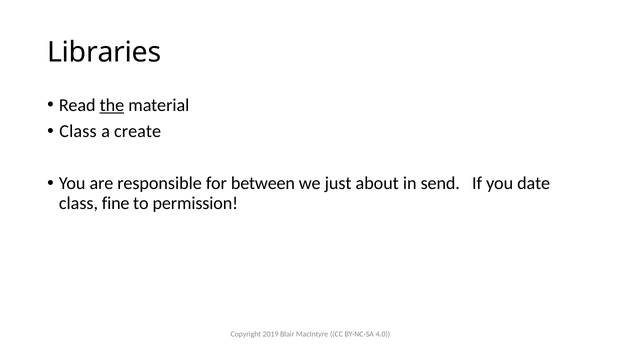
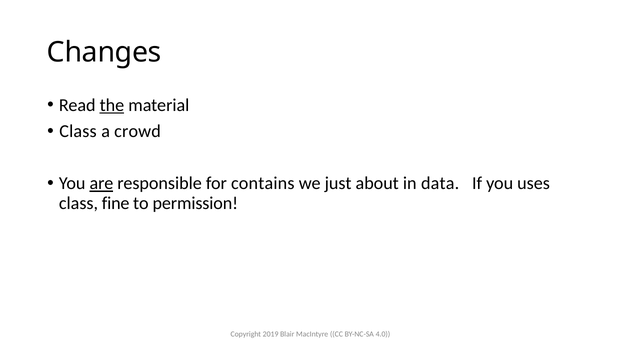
Libraries: Libraries -> Changes (104, 52)
create: create -> crowd (138, 131)
are underline: none -> present (101, 183)
between: between -> contains (263, 183)
send: send -> data (440, 183)
date: date -> uses (534, 183)
